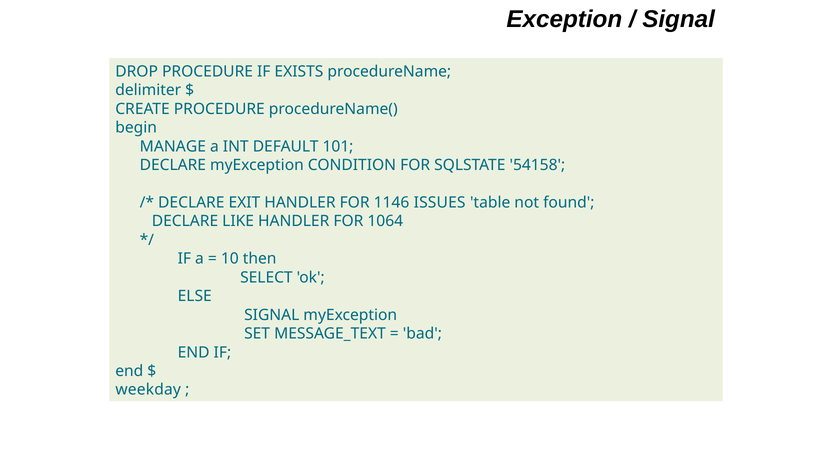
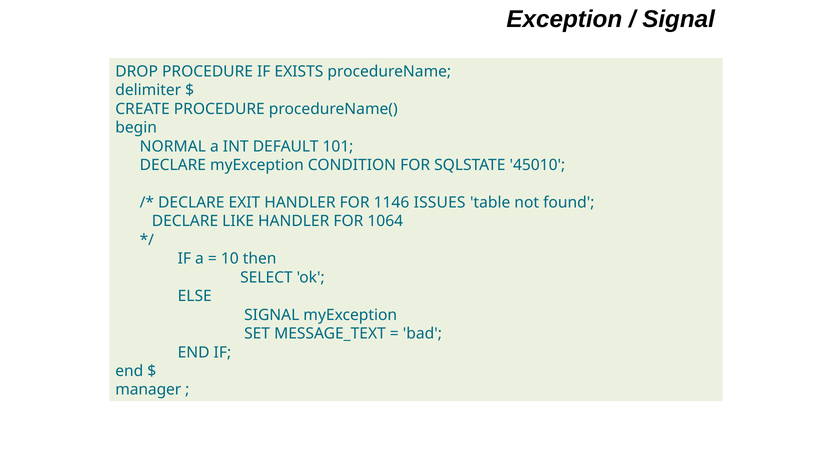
MANAGE: MANAGE -> NORMAL (173, 146)
54158: 54158 -> 45010 (537, 165)
weekday: weekday -> manager (148, 390)
